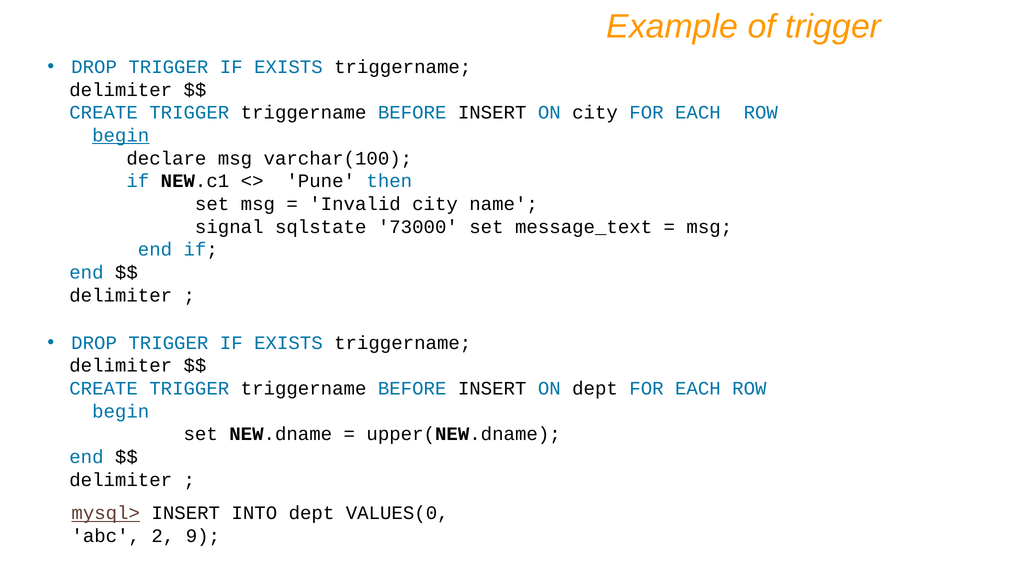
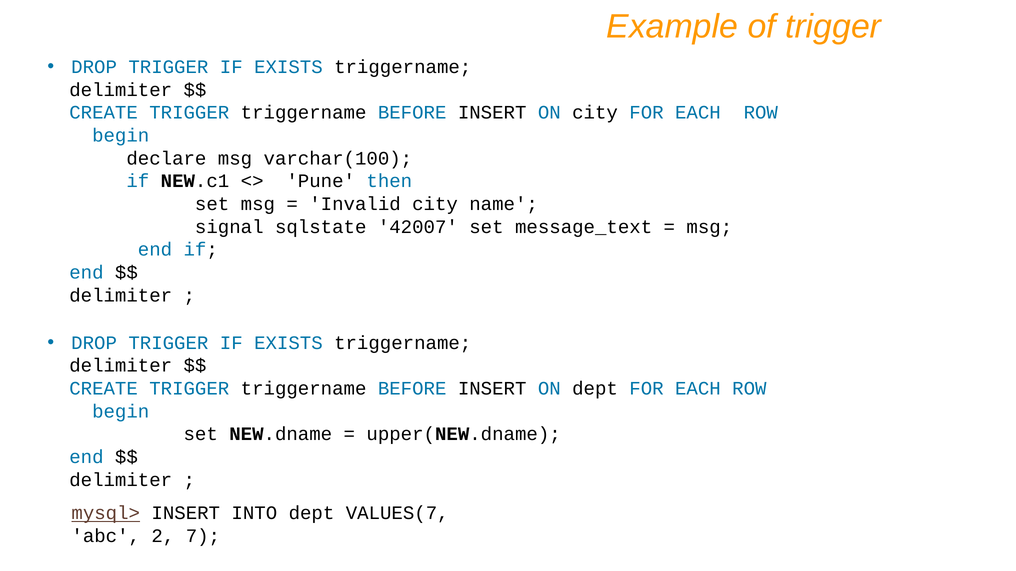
begin underline: present -> none (121, 136)
73000: 73000 -> 42007 (418, 227)
VALUES(0: VALUES(0 -> VALUES(7 (397, 514)
9: 9 -> 7 (203, 536)
